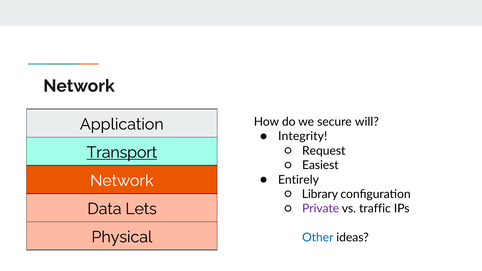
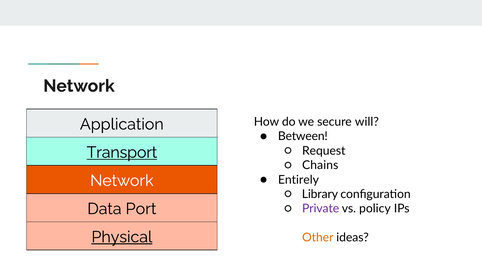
Integrity: Integrity -> Between (303, 136)
Easiest: Easiest -> Chains (320, 165)
Lets: Lets -> Port (141, 209)
traffic: traffic -> policy (375, 209)
Physical underline: none -> present (122, 237)
Other colour: blue -> orange (318, 238)
